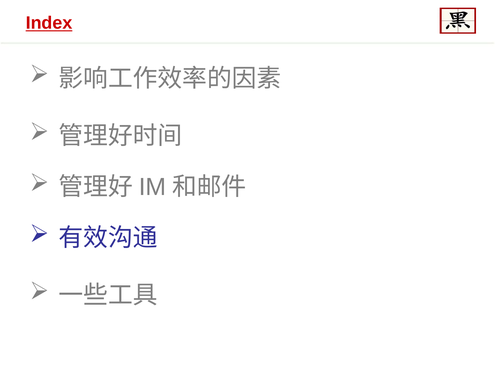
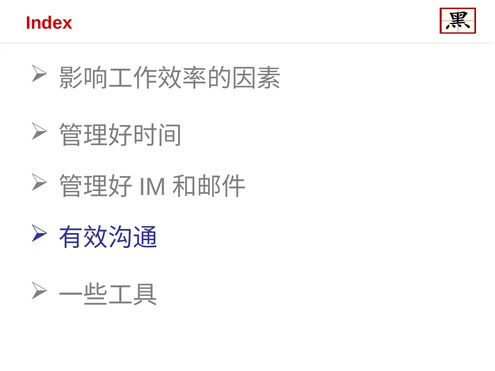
Index underline: present -> none (49, 23)
